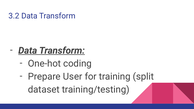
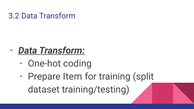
User: User -> Item (73, 77)
